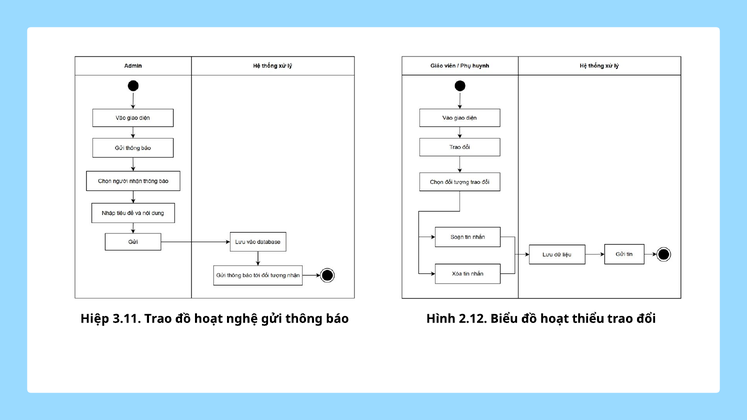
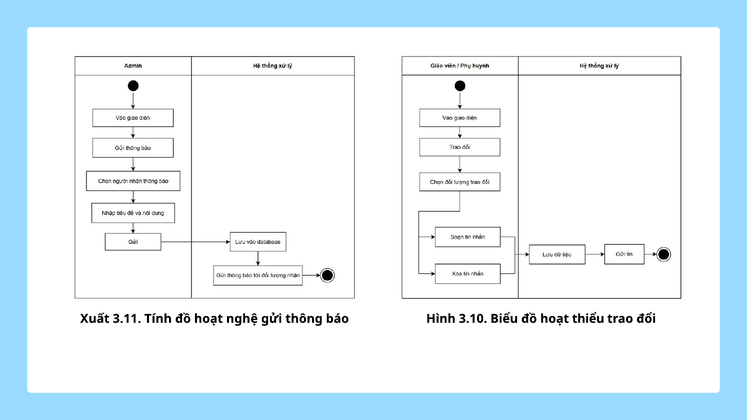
Hiệp: Hiệp -> Xuất (95, 319)
3.11 Trao: Trao -> Tính (158, 319)
2.12: 2.12 -> 3.10 (473, 319)
